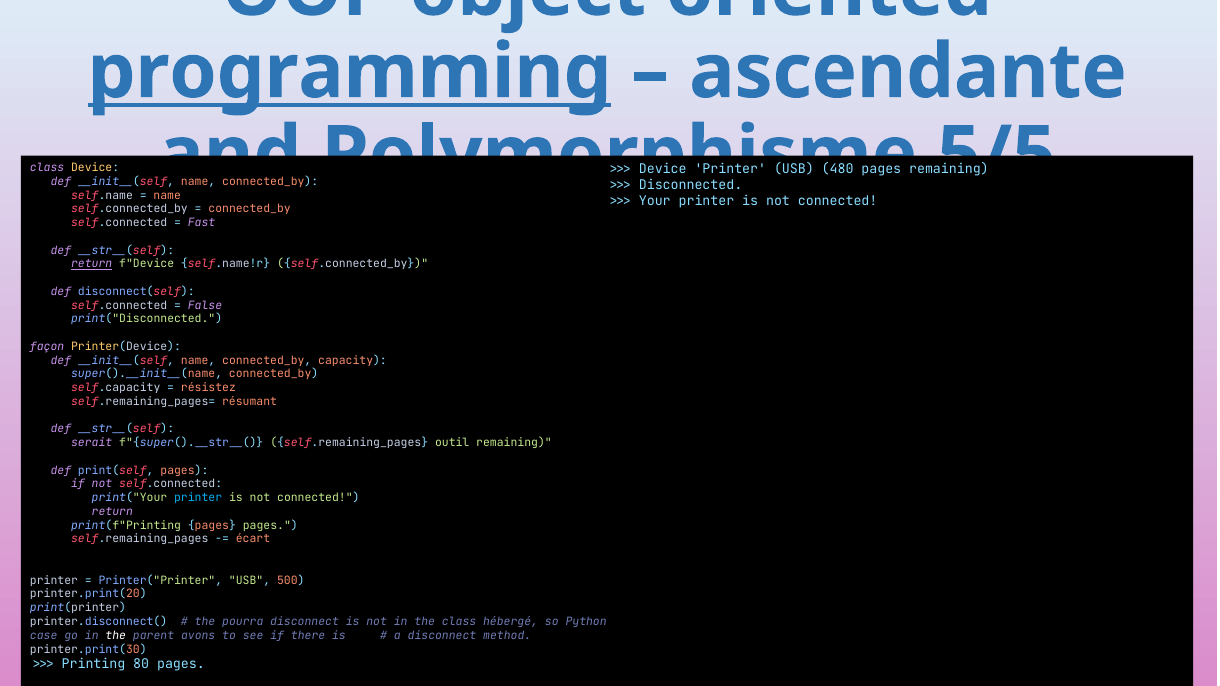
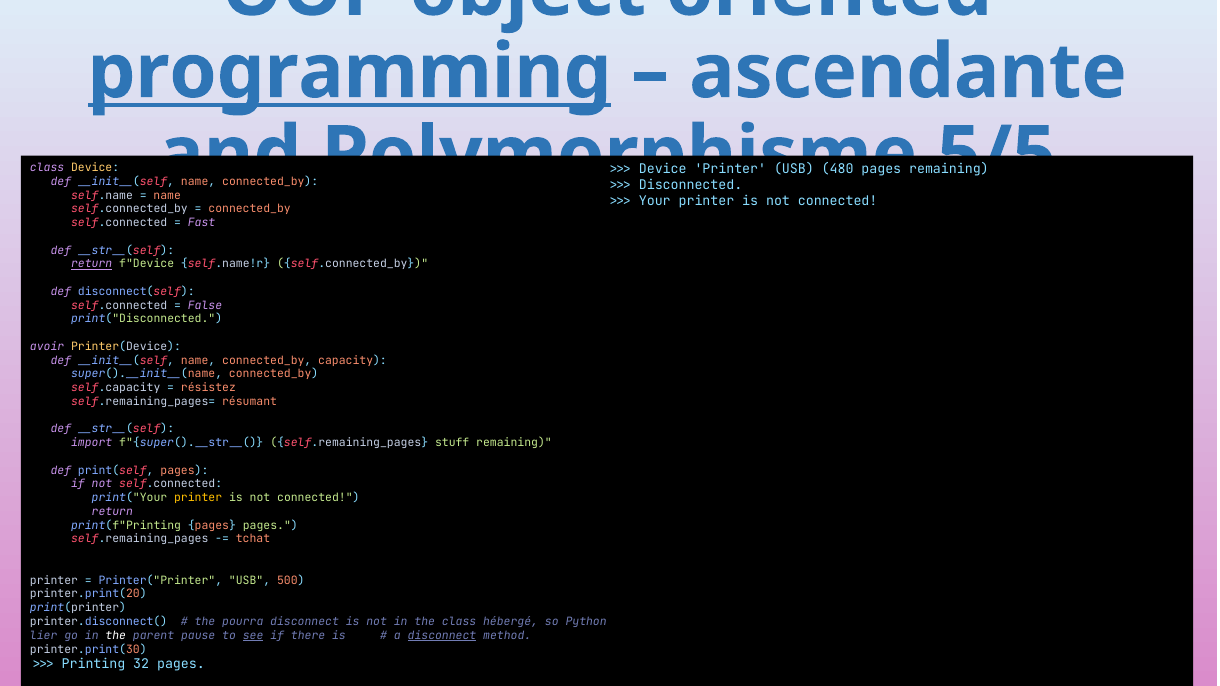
façon: façon -> avoir (47, 347)
serait: serait -> import (92, 443)
outil: outil -> stuff (452, 443)
printer colour: light blue -> yellow (198, 498)
écart: écart -> tchat (253, 539)
case: case -> lier (44, 636)
avons: avons -> pause (198, 636)
see underline: none -> present (253, 636)
disconnect underline: none -> present (442, 636)
80: 80 -> 32 (141, 664)
